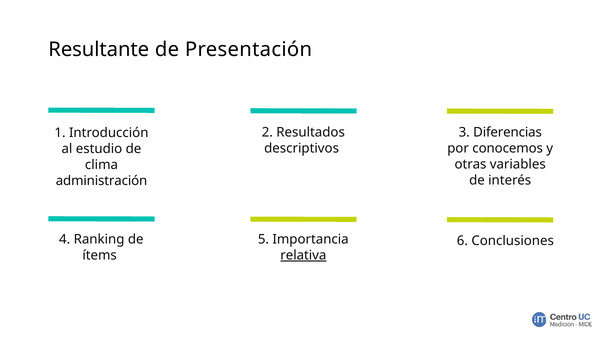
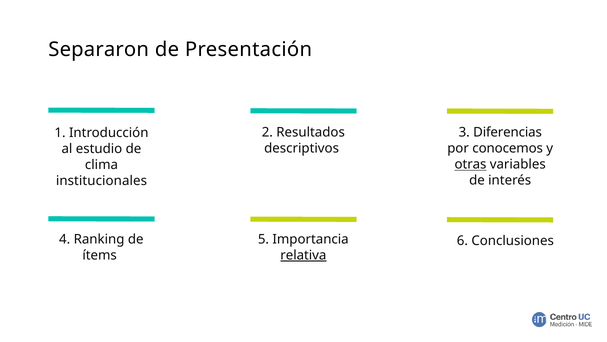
Resultante: Resultante -> Separaron (99, 49)
otras underline: none -> present (470, 164)
administración: administración -> institucionales (101, 180)
